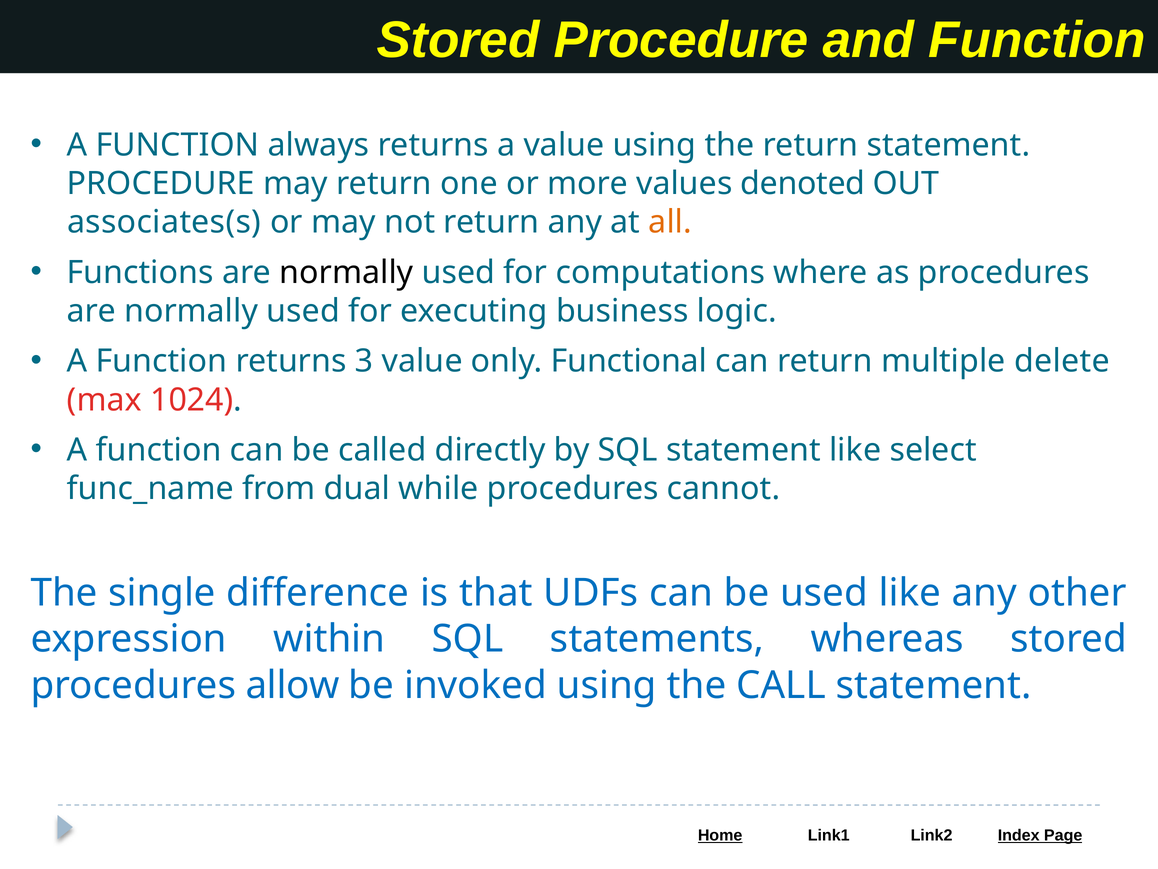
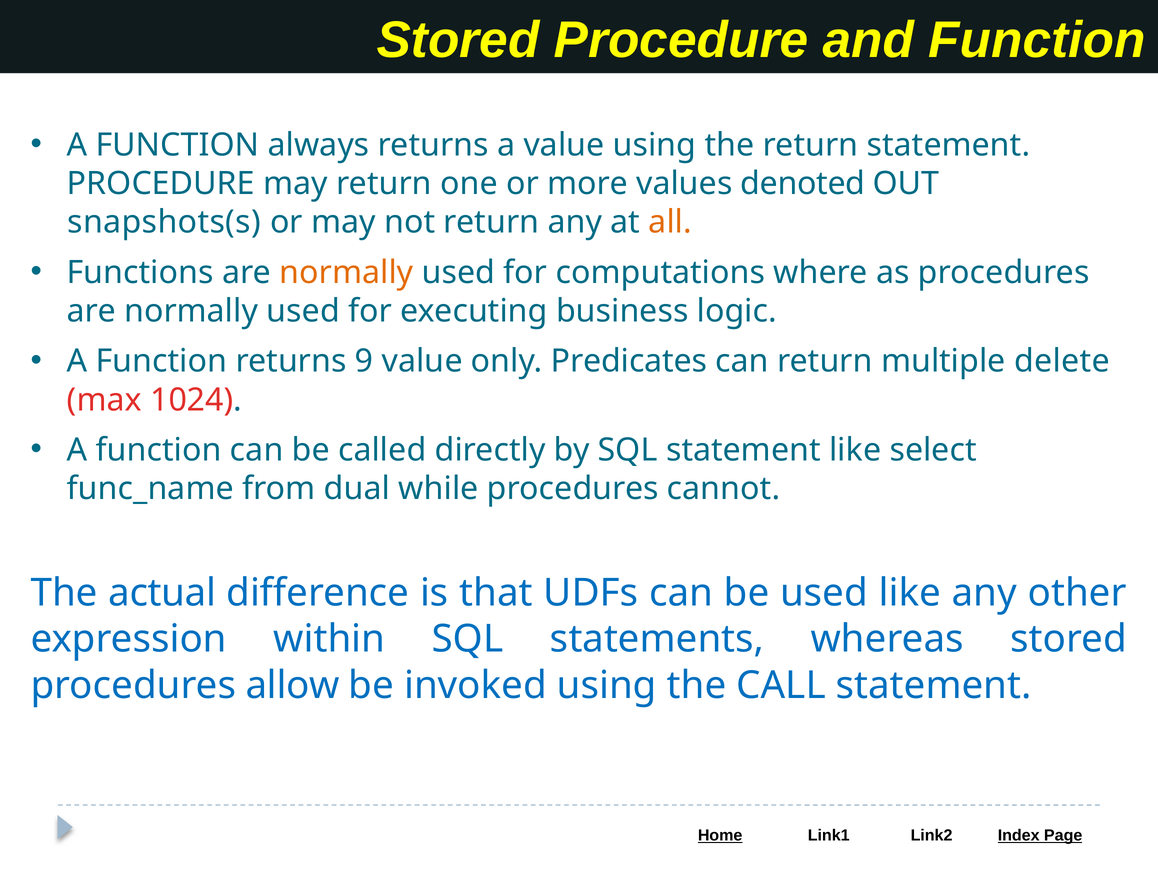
associates(s: associates(s -> snapshots(s (164, 222)
normally colour: black -> orange (346, 272)
3: 3 -> 9 (364, 361)
Functional: Functional -> Predicates (629, 361)
single: single -> actual (162, 592)
